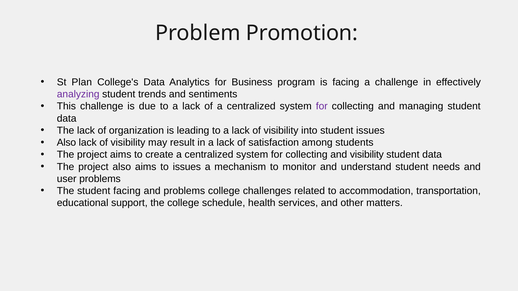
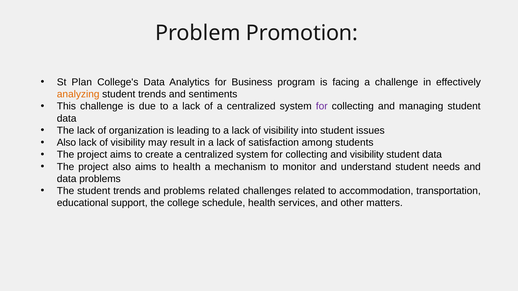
analyzing colour: purple -> orange (78, 94)
to issues: issues -> health (187, 167)
user: user -> data (67, 179)
The student facing: facing -> trends (127, 191)
problems college: college -> related (224, 191)
